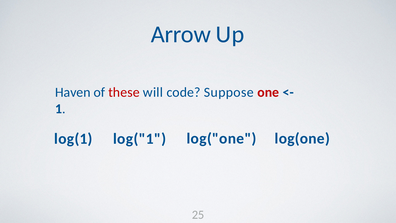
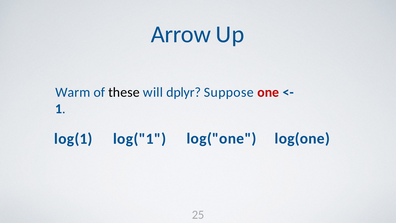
Haven: Haven -> Warm (73, 92)
these colour: red -> black (124, 92)
code: code -> dplyr (184, 92)
